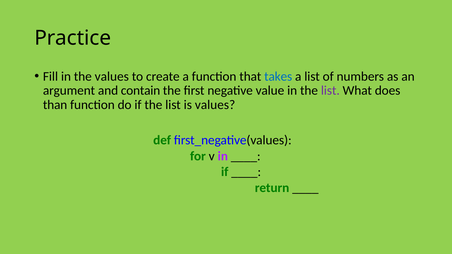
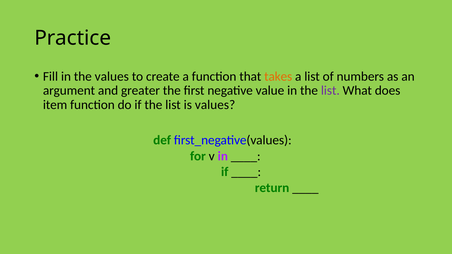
takes colour: blue -> orange (278, 76)
contain: contain -> greater (141, 91)
than: than -> item (55, 105)
